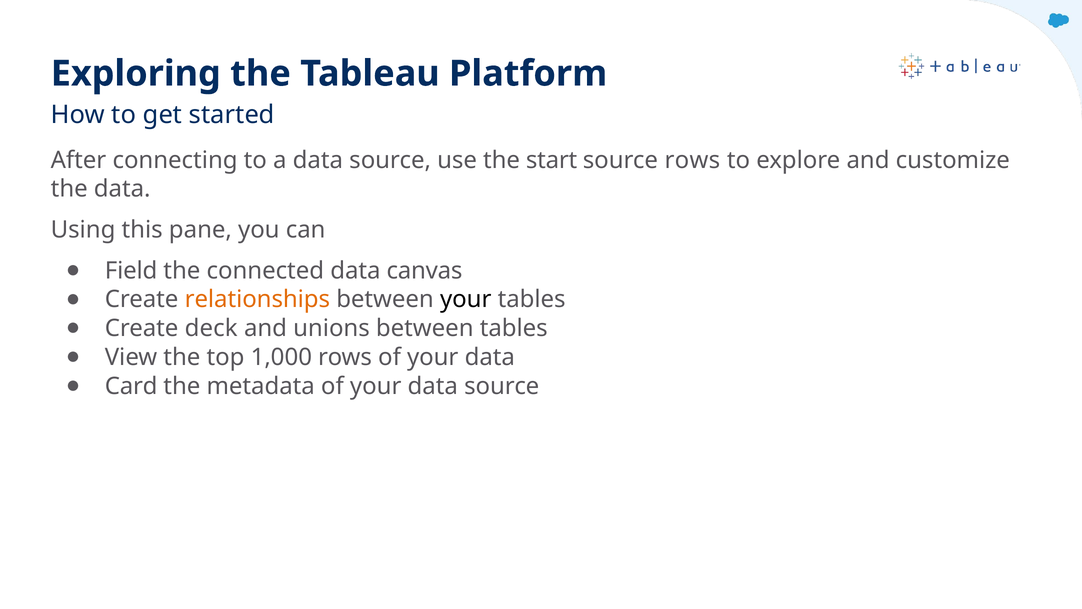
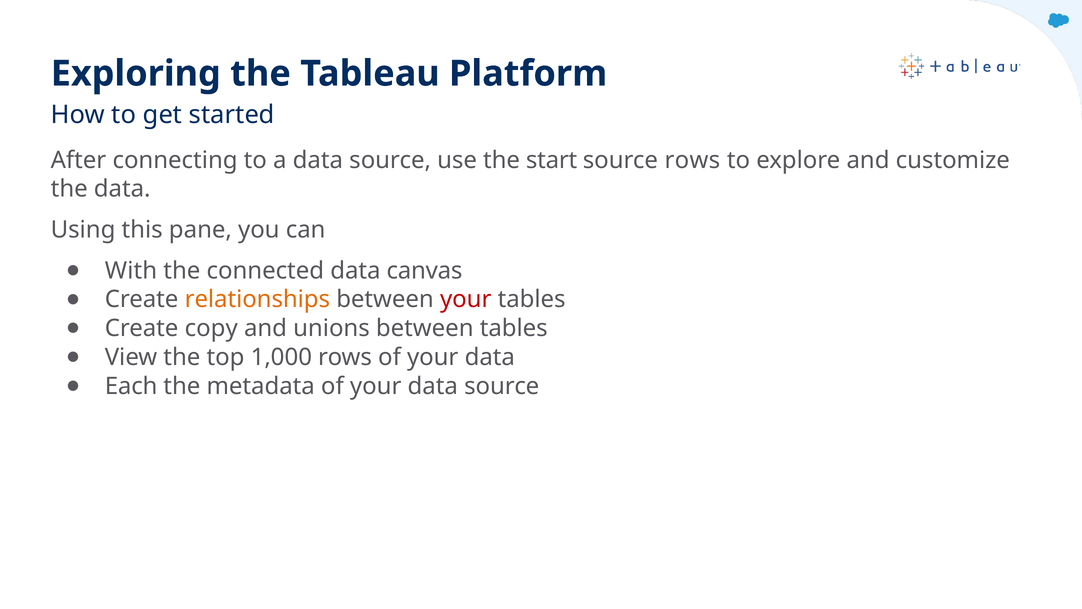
Field: Field -> With (131, 271)
your colour: black -> red (466, 299)
deck: deck -> copy (211, 328)
Card: Card -> Each (131, 386)
